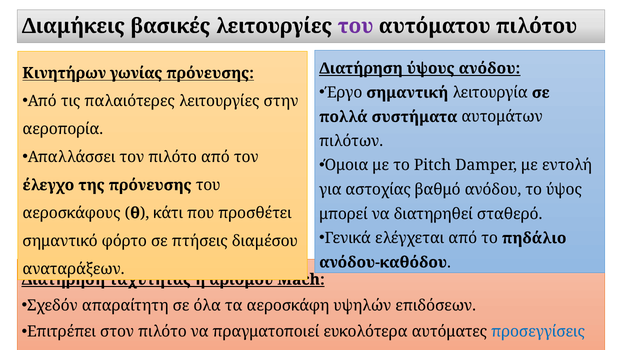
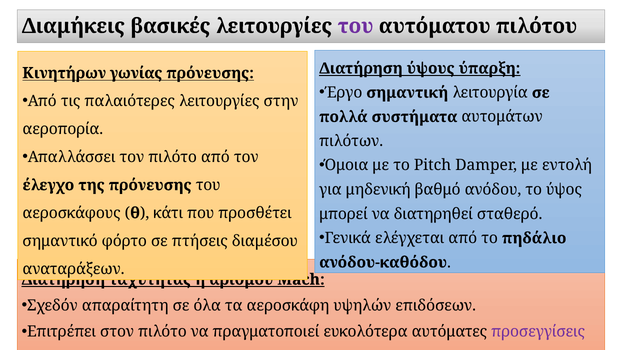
ύψους ανόδου: ανόδου -> ύπαρξη (490, 68)
αστοχίας: αστοχίας -> μηδενική (378, 190)
προσεγγίσεις colour: blue -> purple (538, 332)
